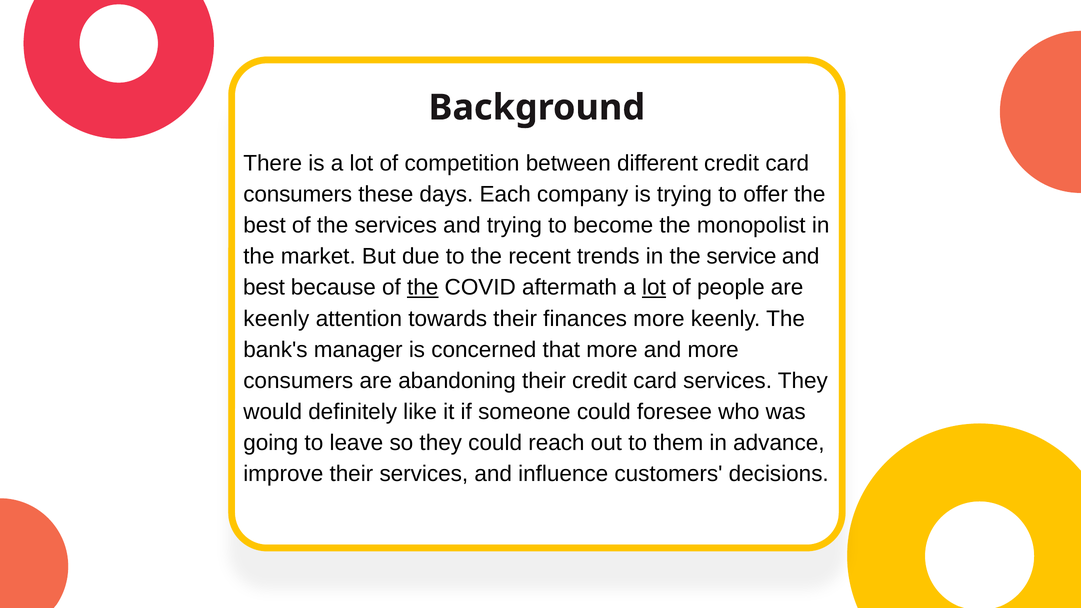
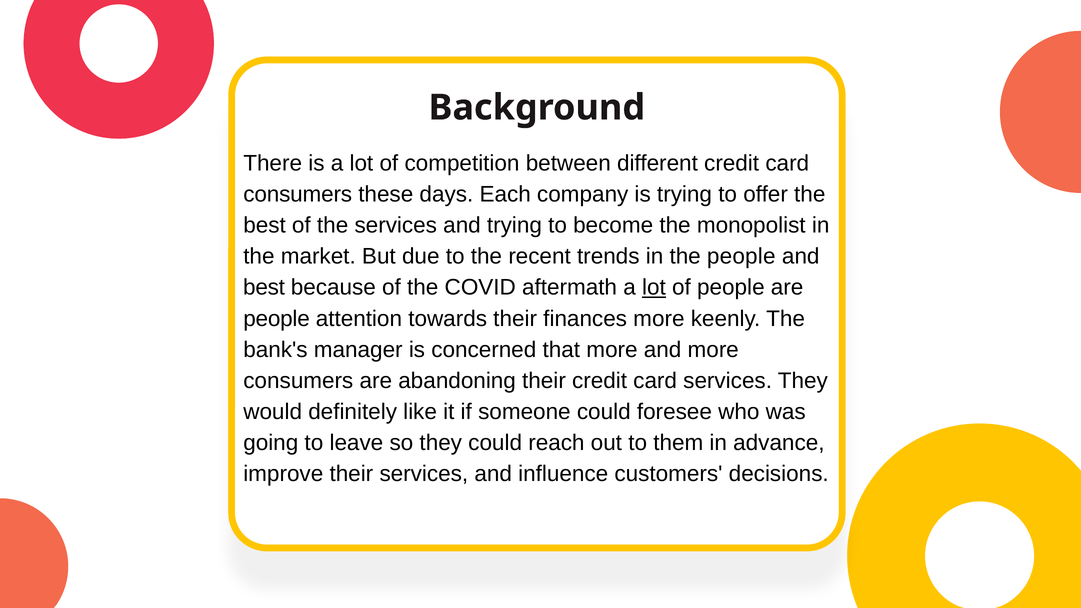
the service: service -> people (741, 257)
the underline: present -> none (423, 288)
keenly: keenly -> people (277, 319)
